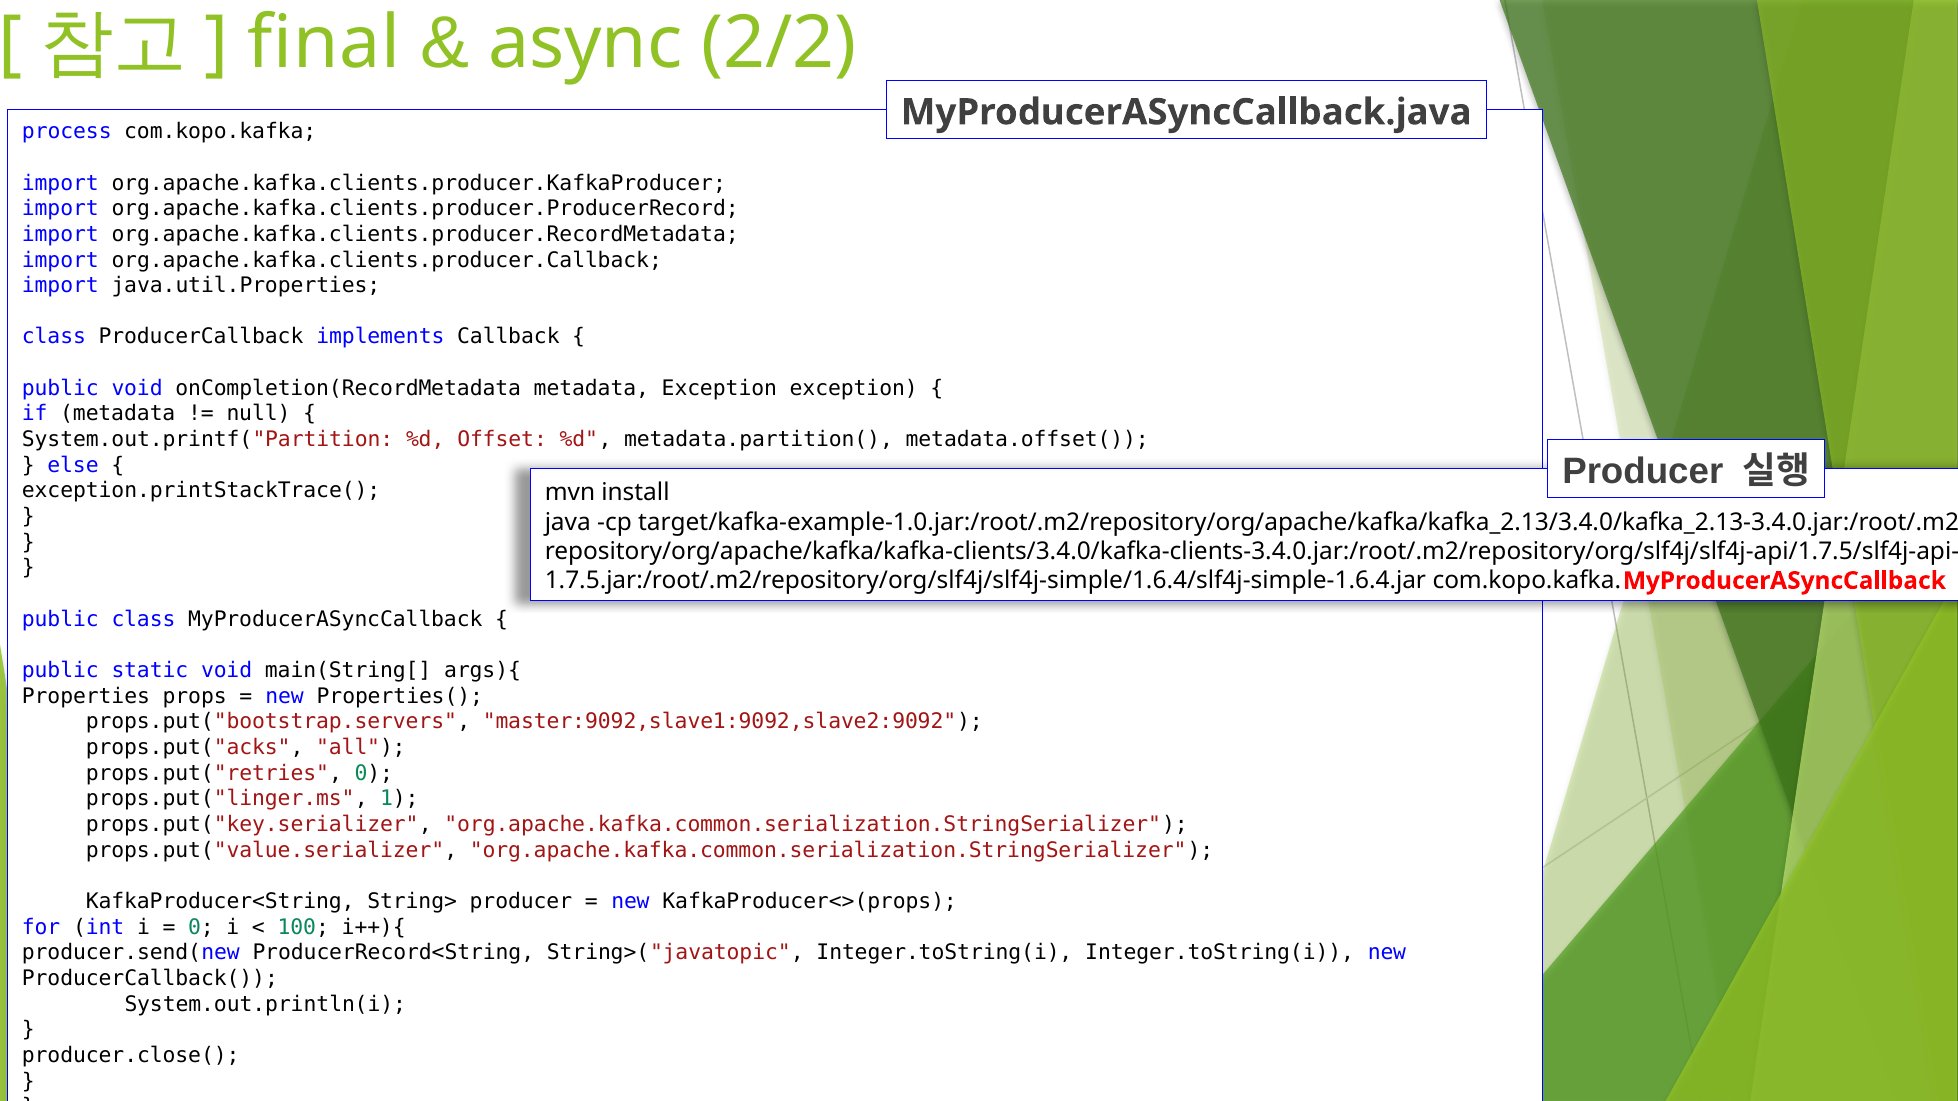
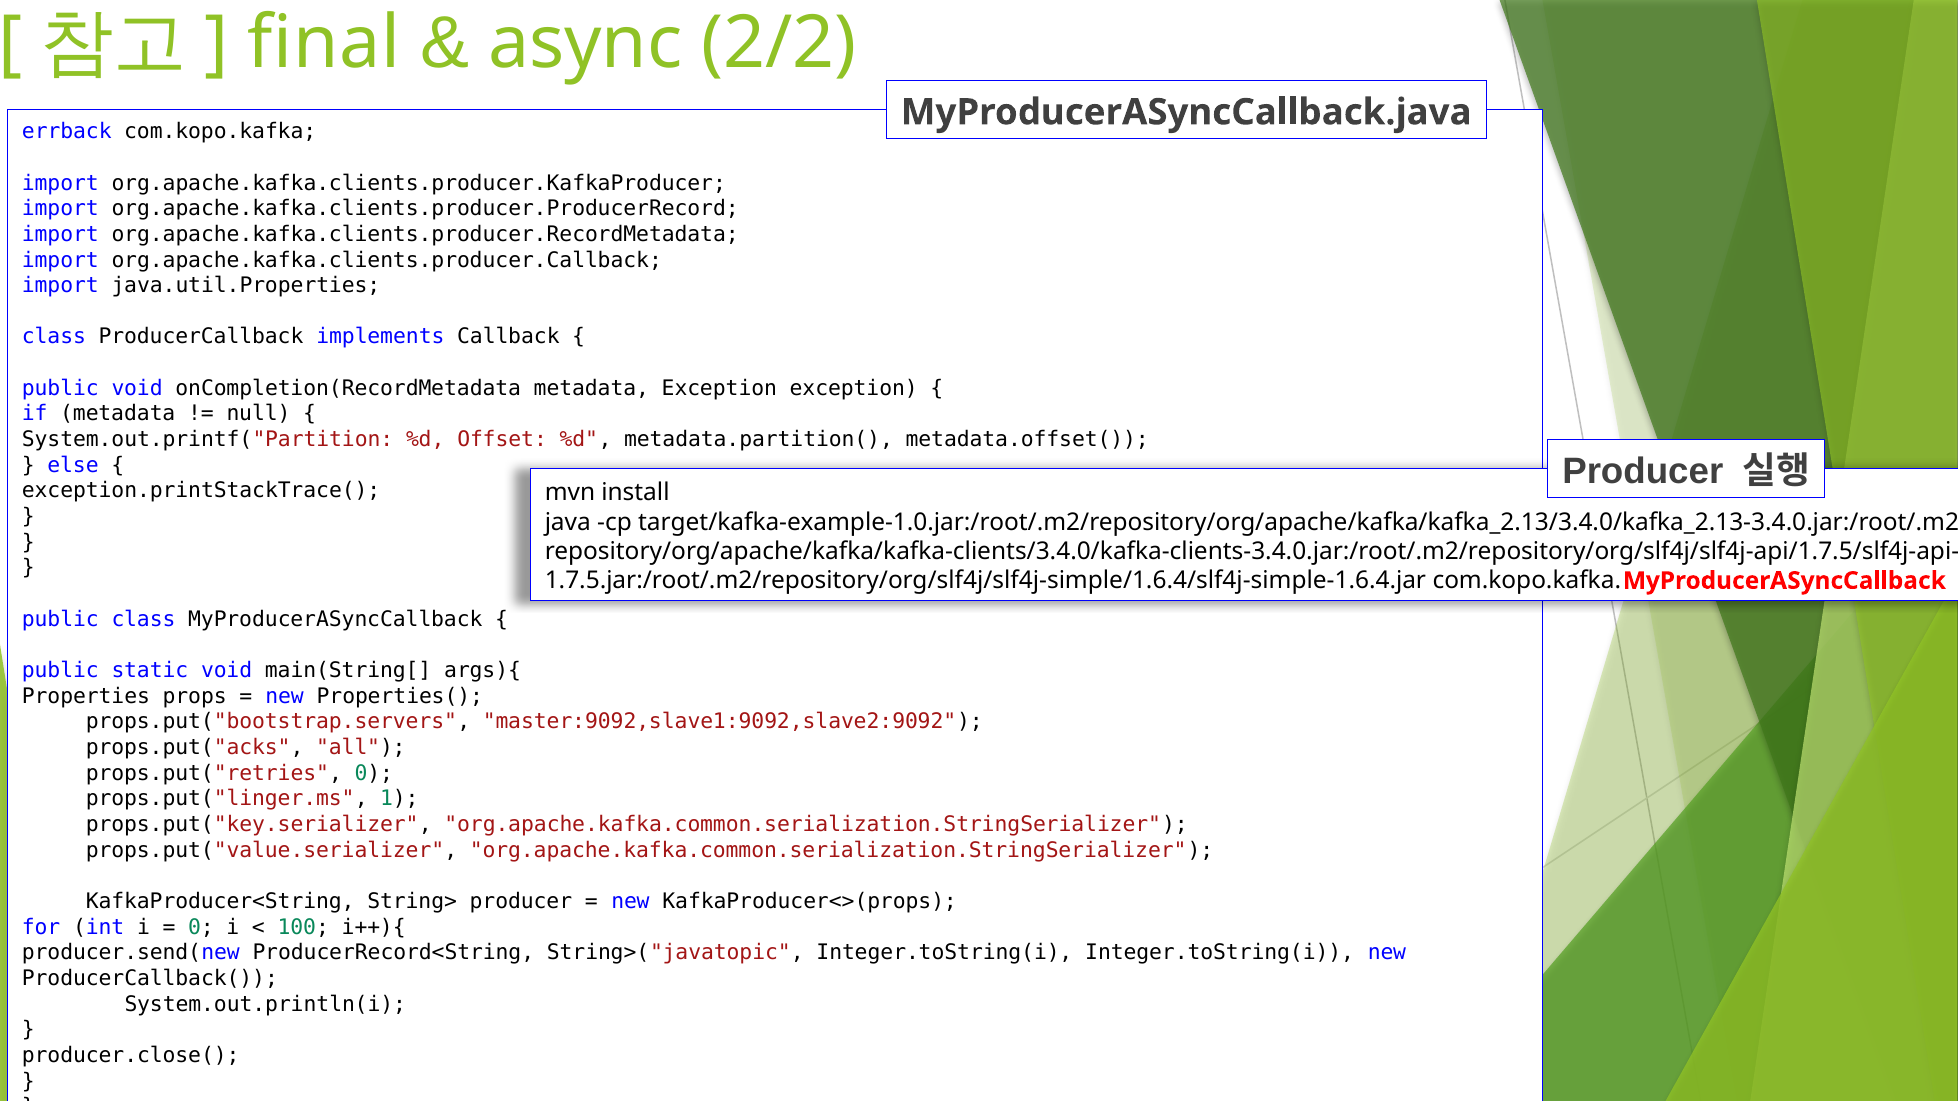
process: process -> errback (67, 132)
